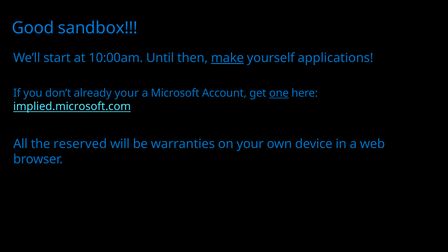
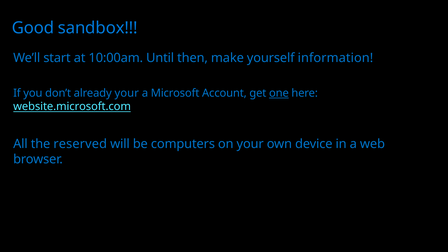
make underline: present -> none (227, 58)
applications: applications -> information (335, 58)
implied.microsoft.com: implied.microsoft.com -> website.microsoft.com (72, 107)
warranties: warranties -> computers (183, 144)
